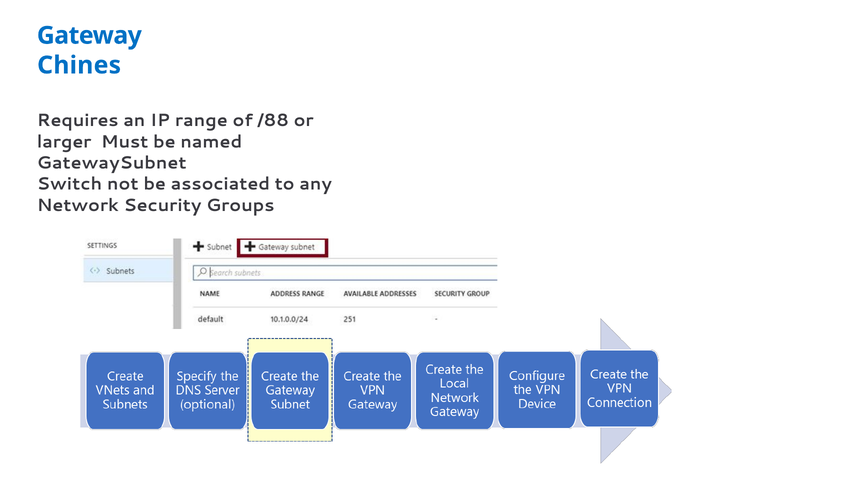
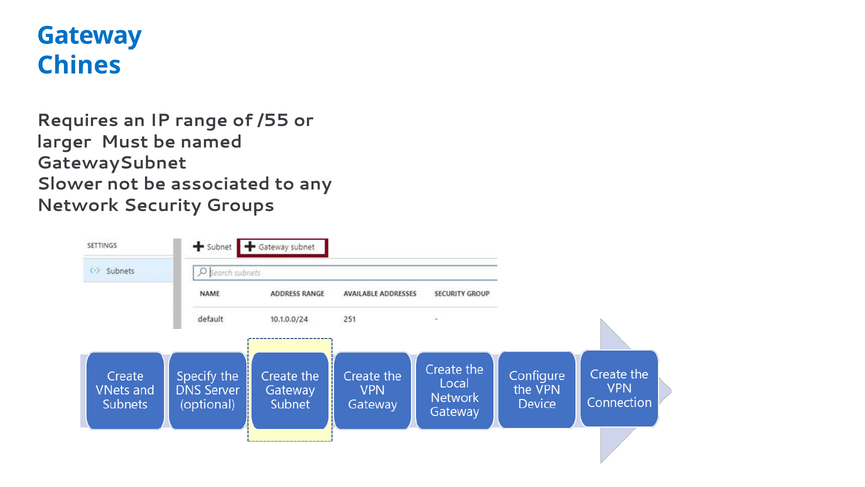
/88: /88 -> /55 (273, 120)
Switch: Switch -> Slower (70, 184)
